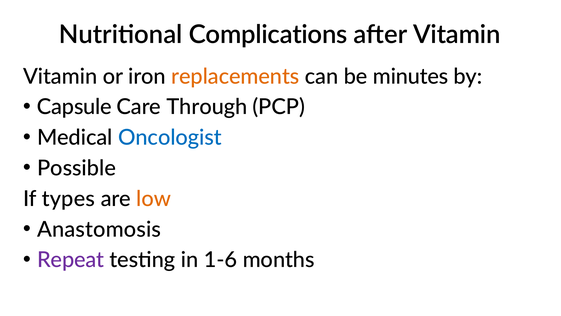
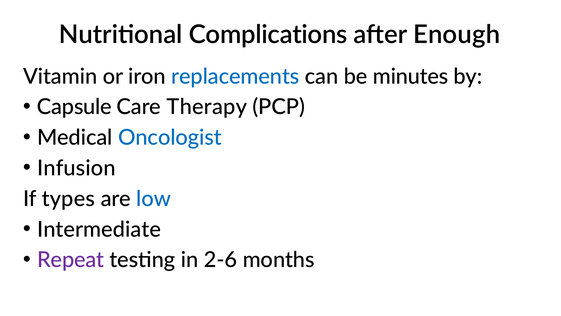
after Vitamin: Vitamin -> Enough (457, 35)
replacements colour: orange -> blue (235, 76)
Through: Through -> Therapy (207, 107)
Possible: Possible -> Infusion (76, 168)
low colour: orange -> blue (154, 199)
Anastomosis: Anastomosis -> Intermediate (99, 229)
1-6: 1-6 -> 2-6 (221, 260)
